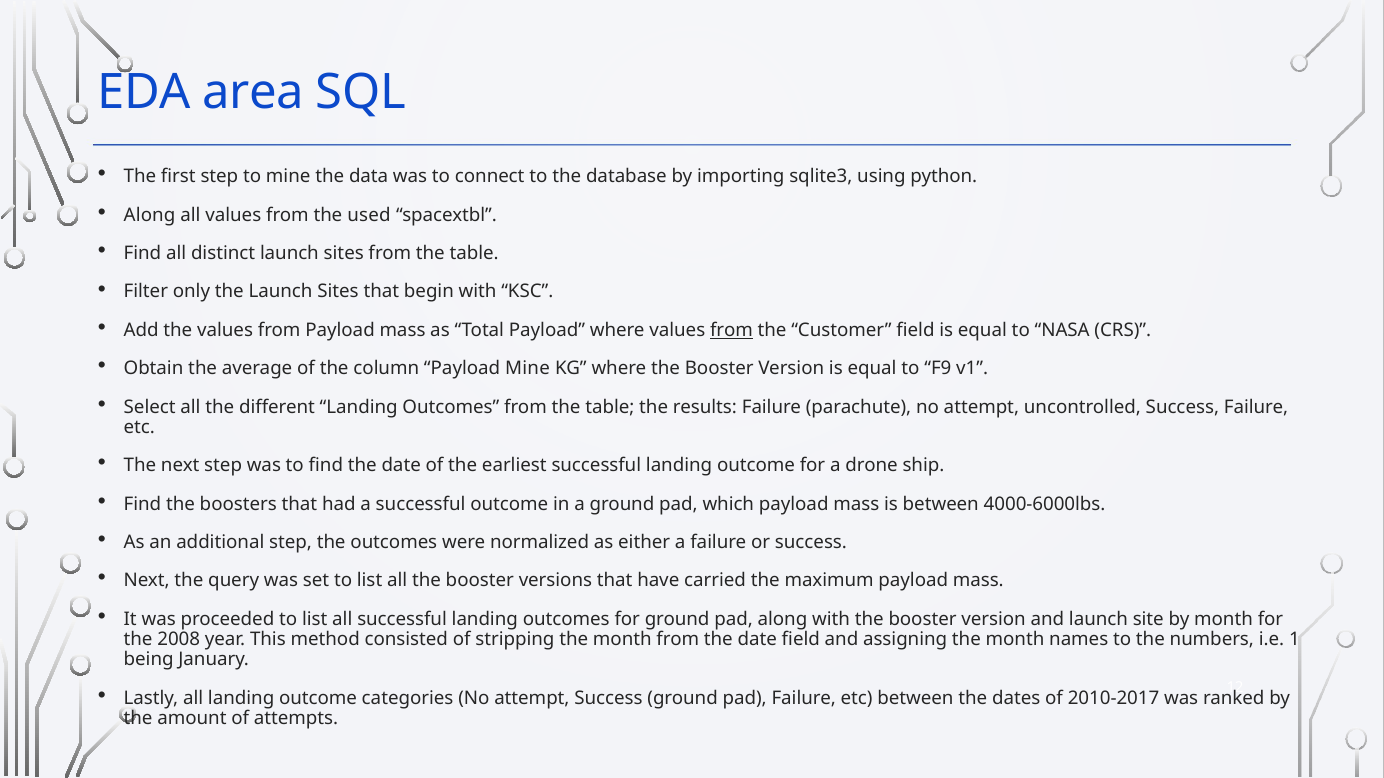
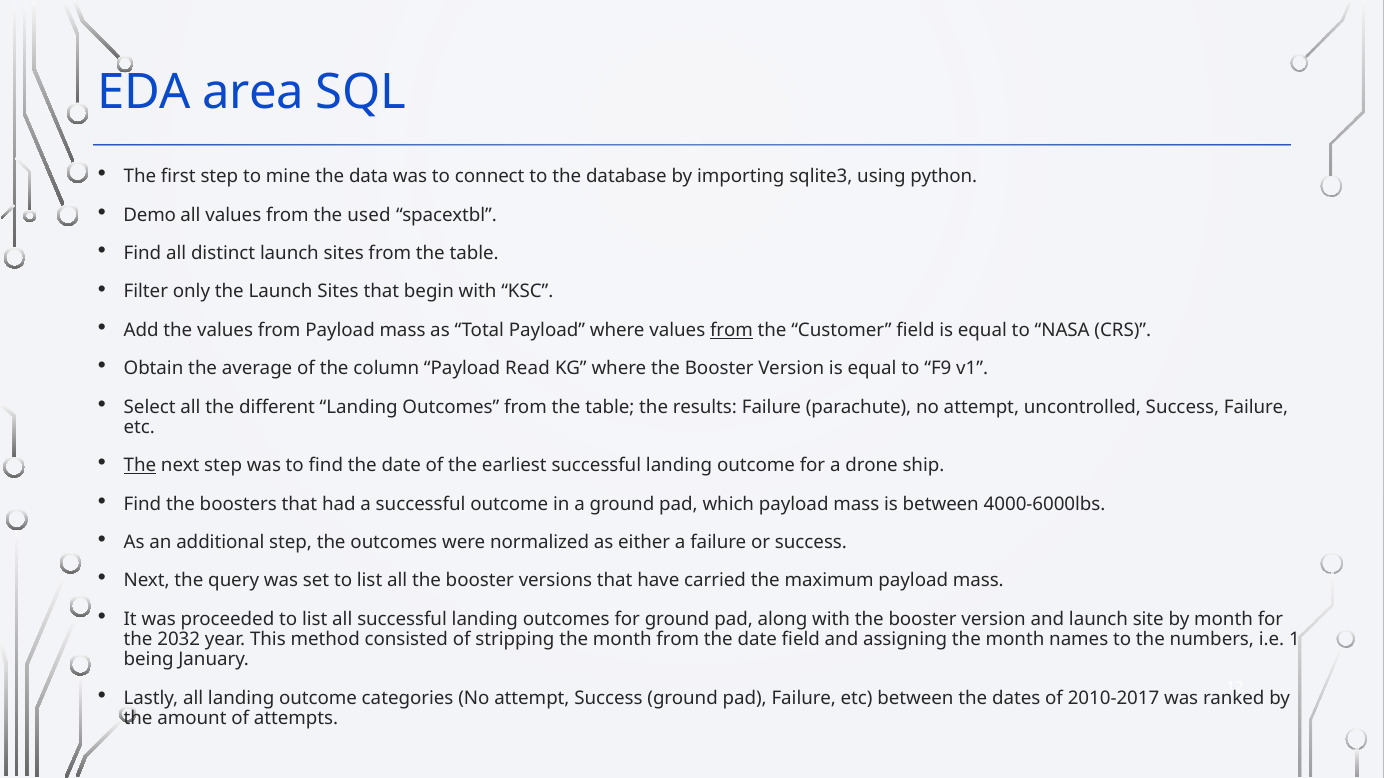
Along: Along -> Demo (150, 215)
Payload Mine: Mine -> Read (528, 369)
The underline: none -> present (140, 466)
2008: 2008 -> 2032 (179, 640)
